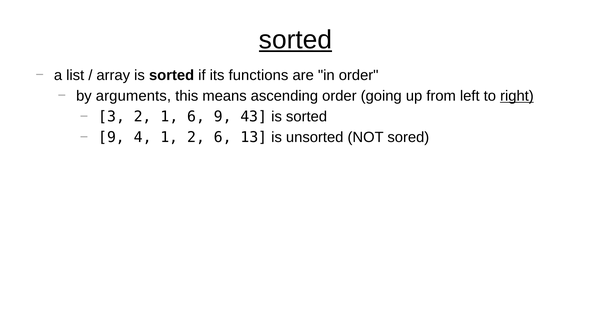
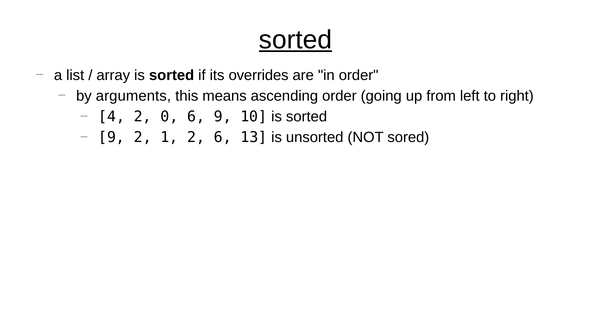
functions: functions -> overrides (259, 75)
right underline: present -> none (517, 96)
3: 3 -> 4 (112, 116)
2 1: 1 -> 0 (169, 116)
43: 43 -> 10 (254, 116)
9 4: 4 -> 2 (143, 137)
